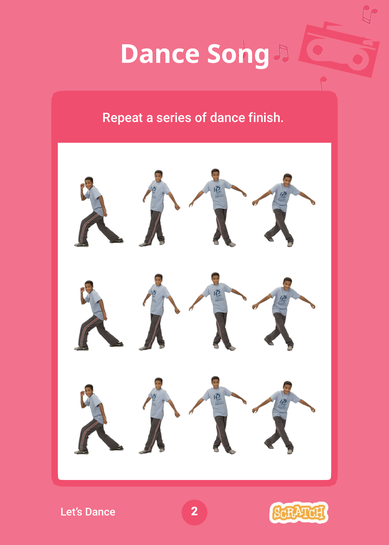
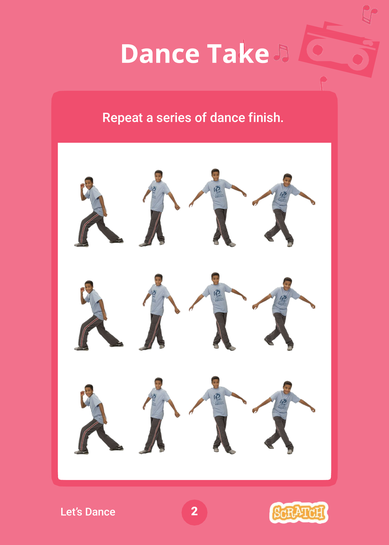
Song: Song -> Take (238, 54)
